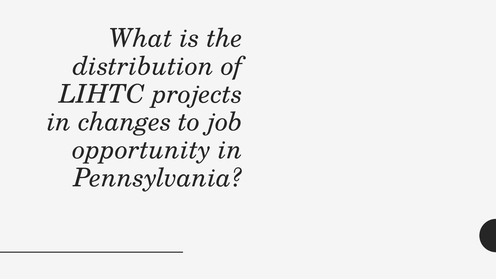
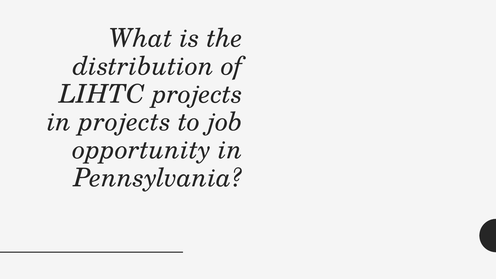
in changes: changes -> projects (125, 122)
